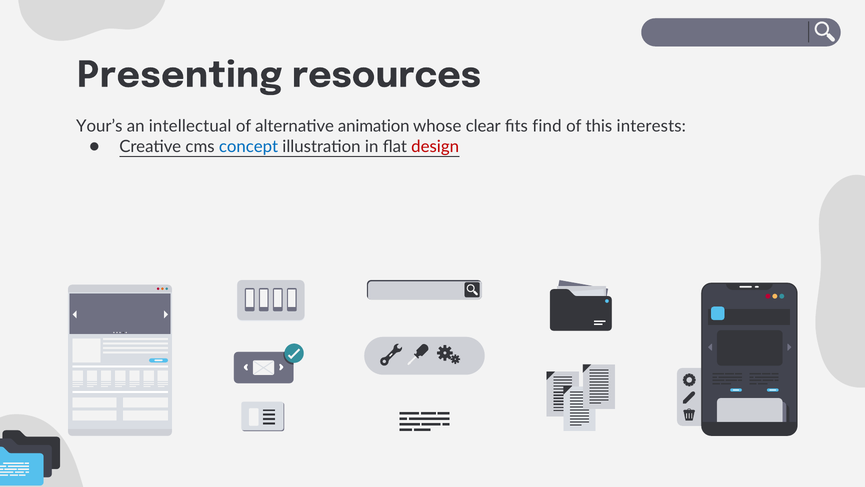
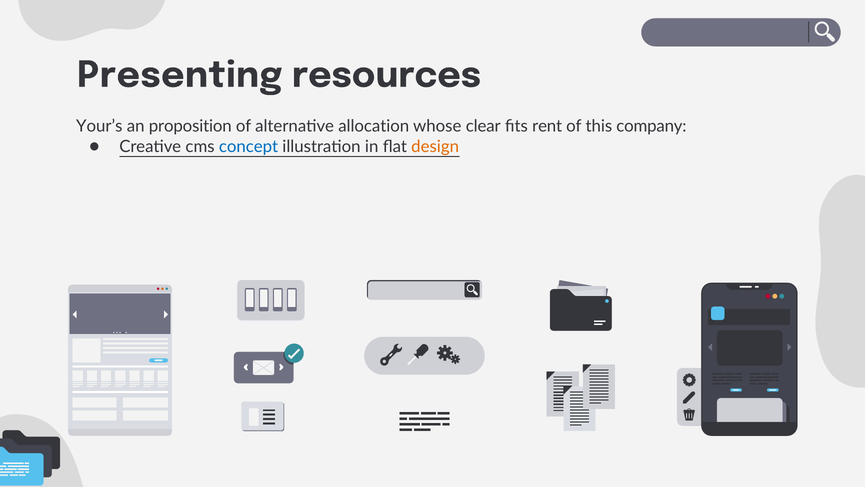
intellectual: intellectual -> proposition (190, 126)
animation: animation -> allocation (374, 126)
find: find -> rent (547, 126)
interests: interests -> company (651, 126)
design colour: red -> orange (435, 146)
